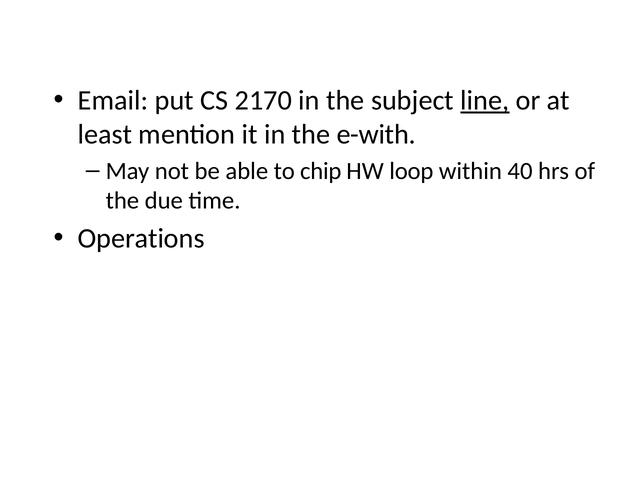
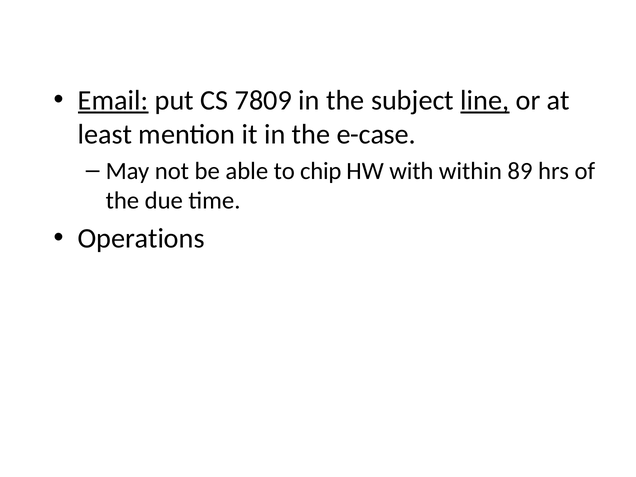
Email underline: none -> present (113, 100)
2170: 2170 -> 7809 (263, 100)
e-with: e-with -> e-case (376, 134)
loop: loop -> with (411, 171)
40: 40 -> 89 (520, 171)
